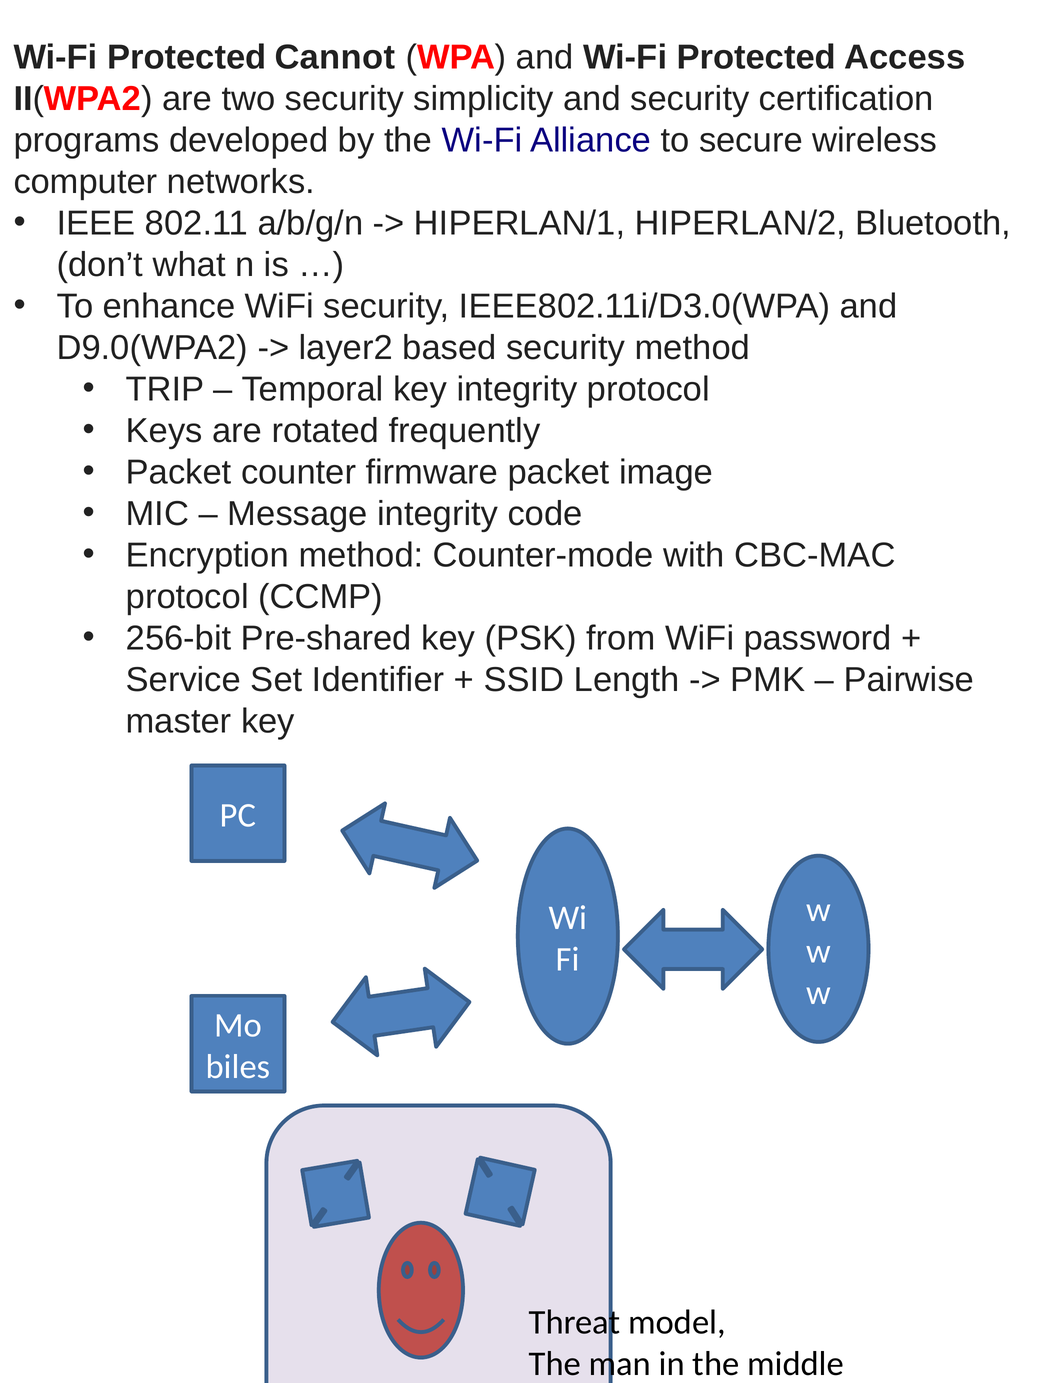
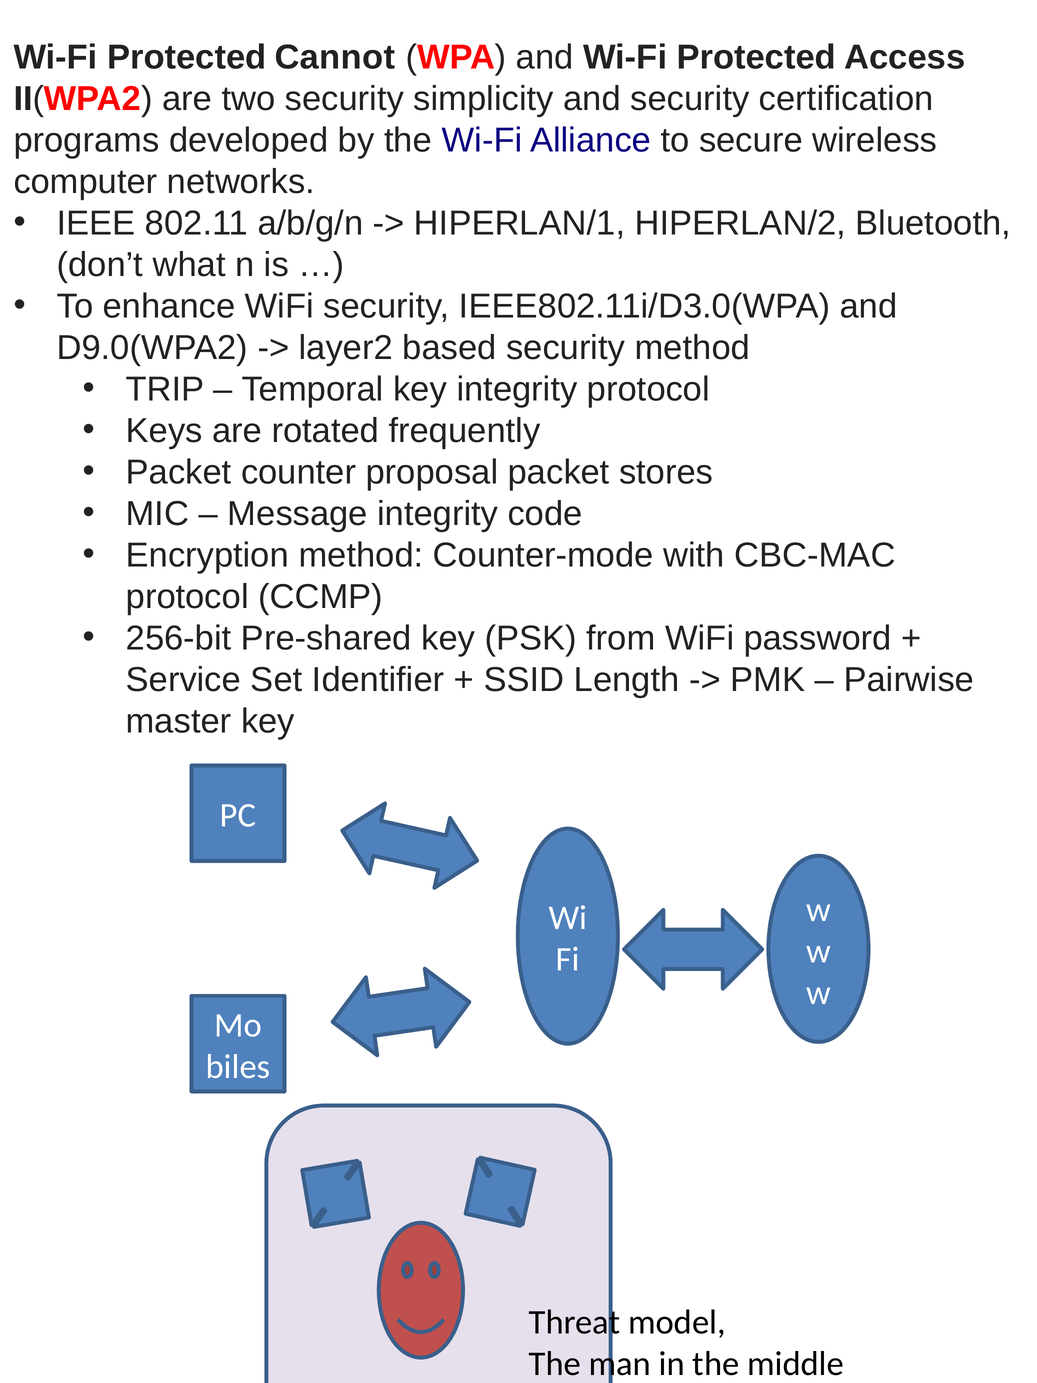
firmware: firmware -> proposal (432, 472)
image: image -> stores (666, 472)
